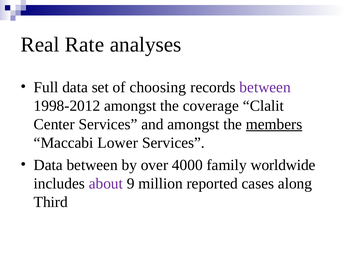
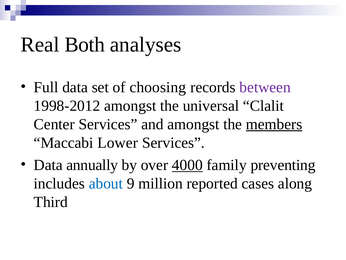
Rate: Rate -> Both (85, 45)
coverage: coverage -> universal (211, 105)
Data between: between -> annually (92, 165)
4000 underline: none -> present (187, 165)
worldwide: worldwide -> preventing (283, 165)
about colour: purple -> blue (106, 183)
